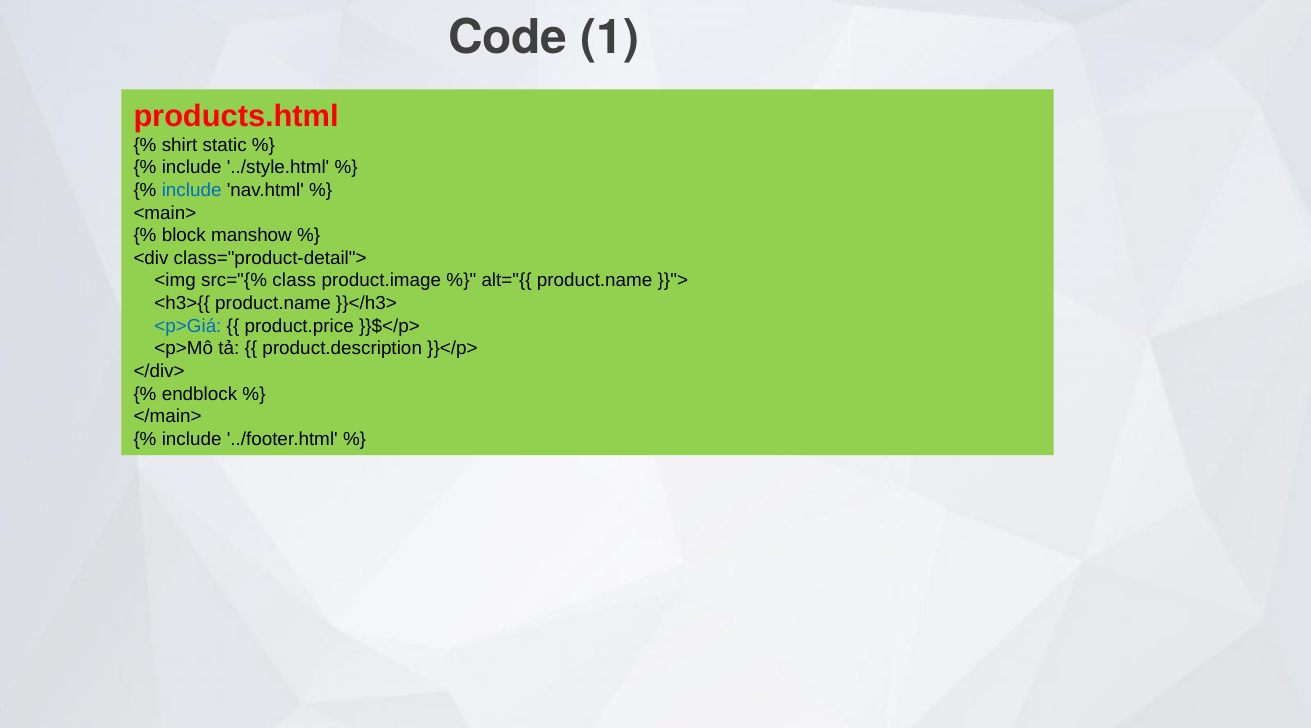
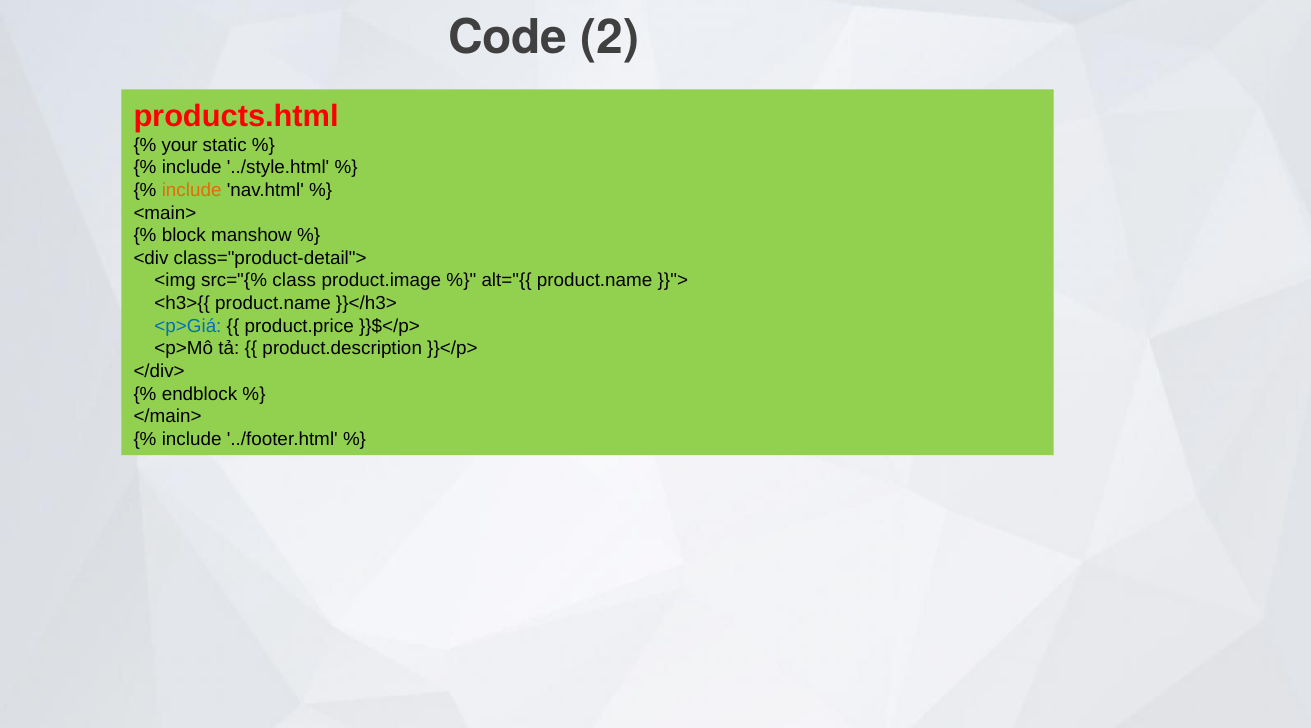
1: 1 -> 2 (610, 38)
shirt: shirt -> your (180, 145)
include colour: blue -> orange (192, 190)
